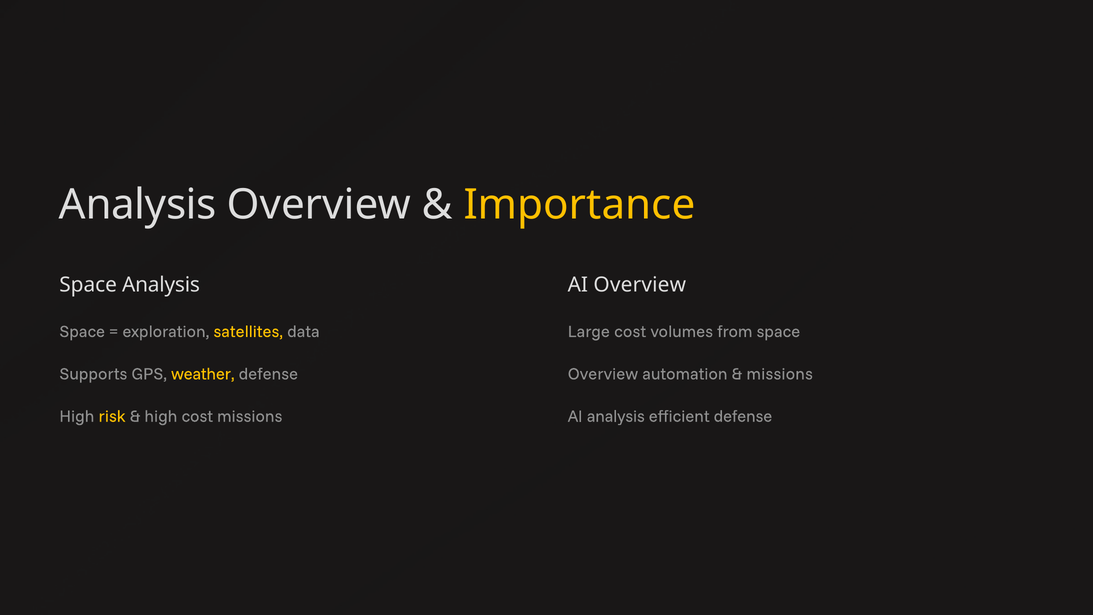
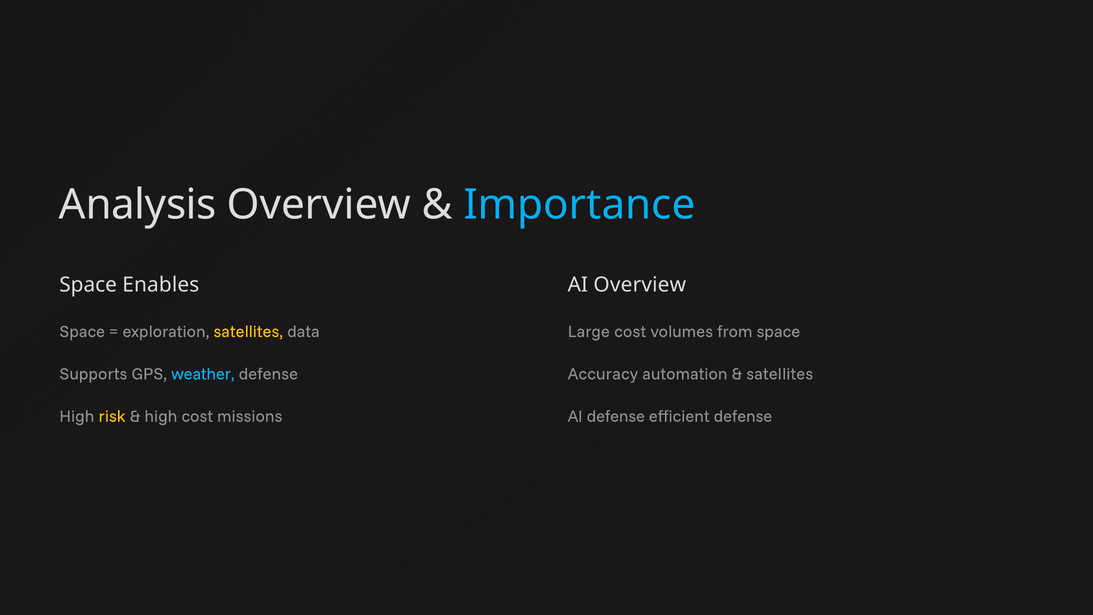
Importance colour: yellow -> light blue (580, 205)
Space Analysis: Analysis -> Enables (161, 285)
weather colour: yellow -> light blue (203, 374)
Overview: Overview -> Accuracy (603, 374)
missions: missions -> satellites (780, 374)
AI analysis: analysis -> defense (616, 416)
